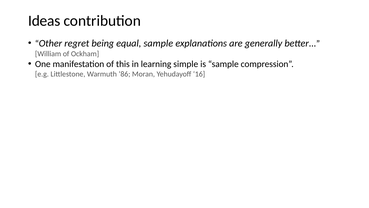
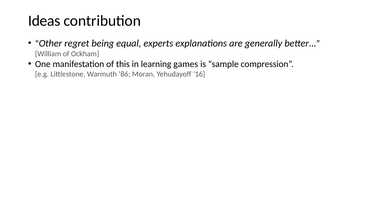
equal sample: sample -> experts (158, 43)
simple: simple -> games (186, 64)
